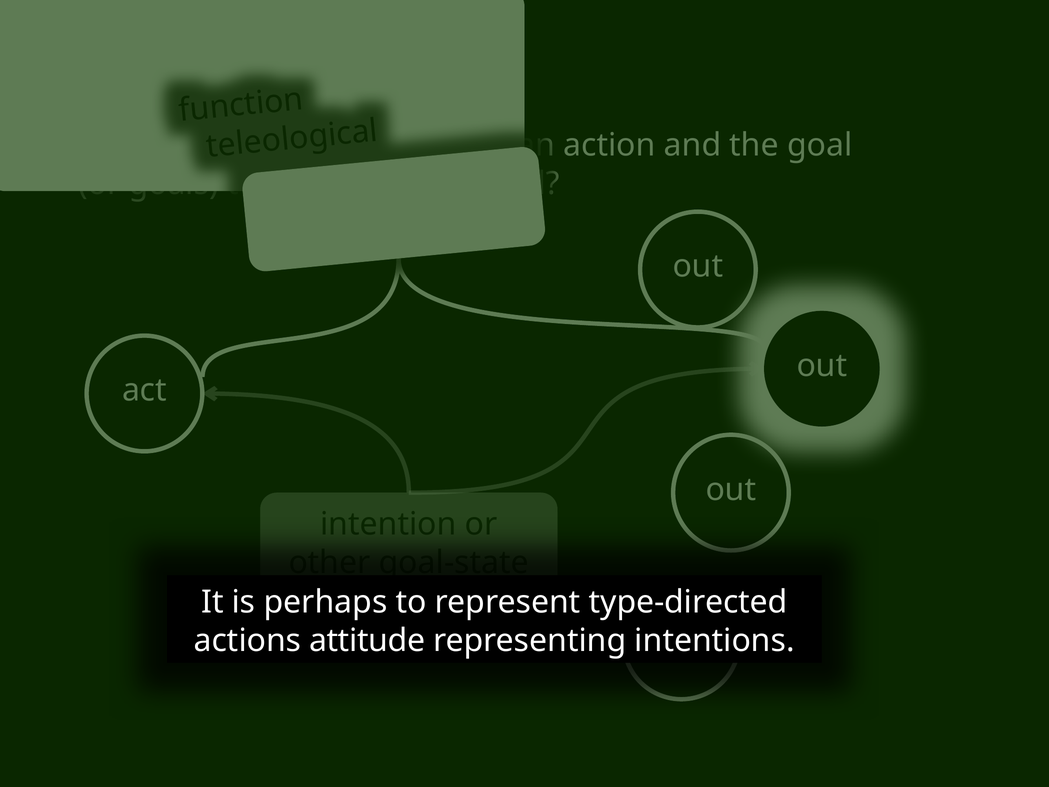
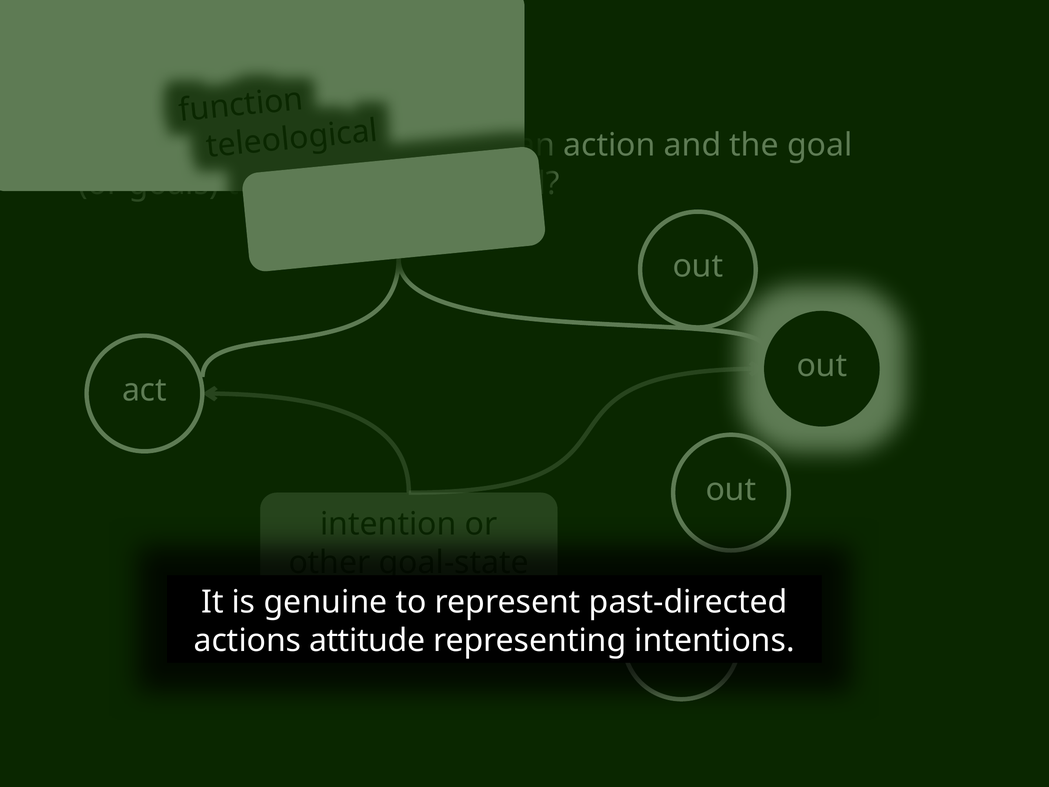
perhaps: perhaps -> genuine (326, 602)
type-directed: type-directed -> past-directed (688, 602)
